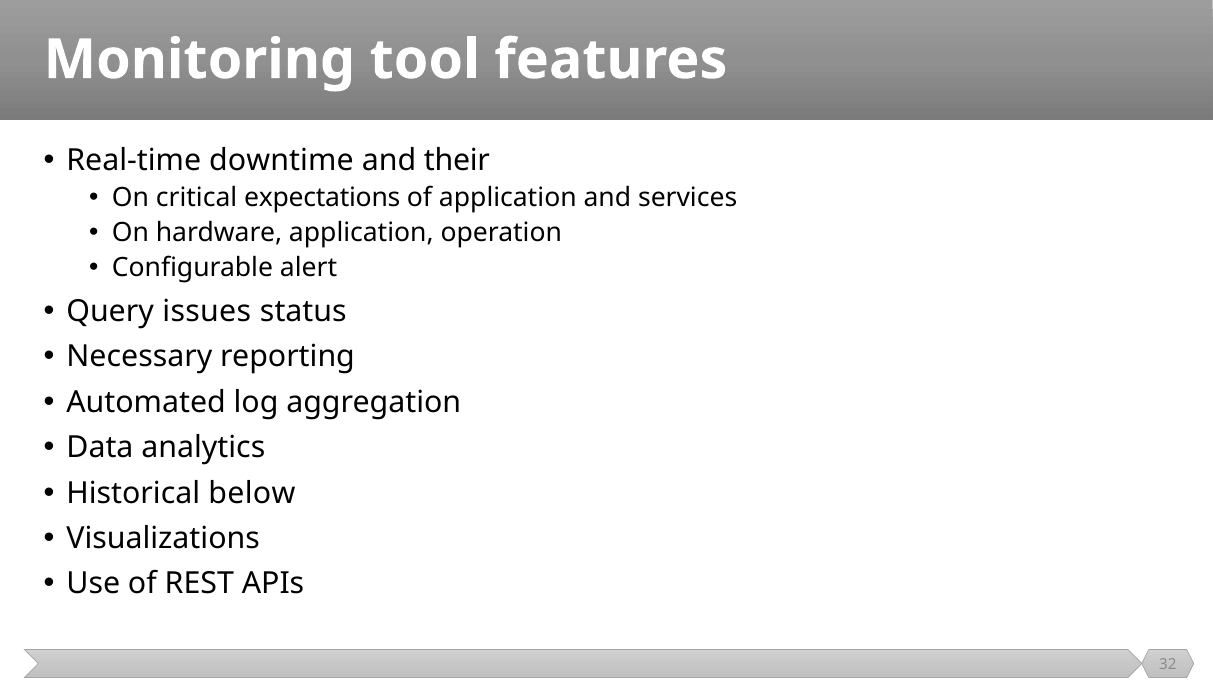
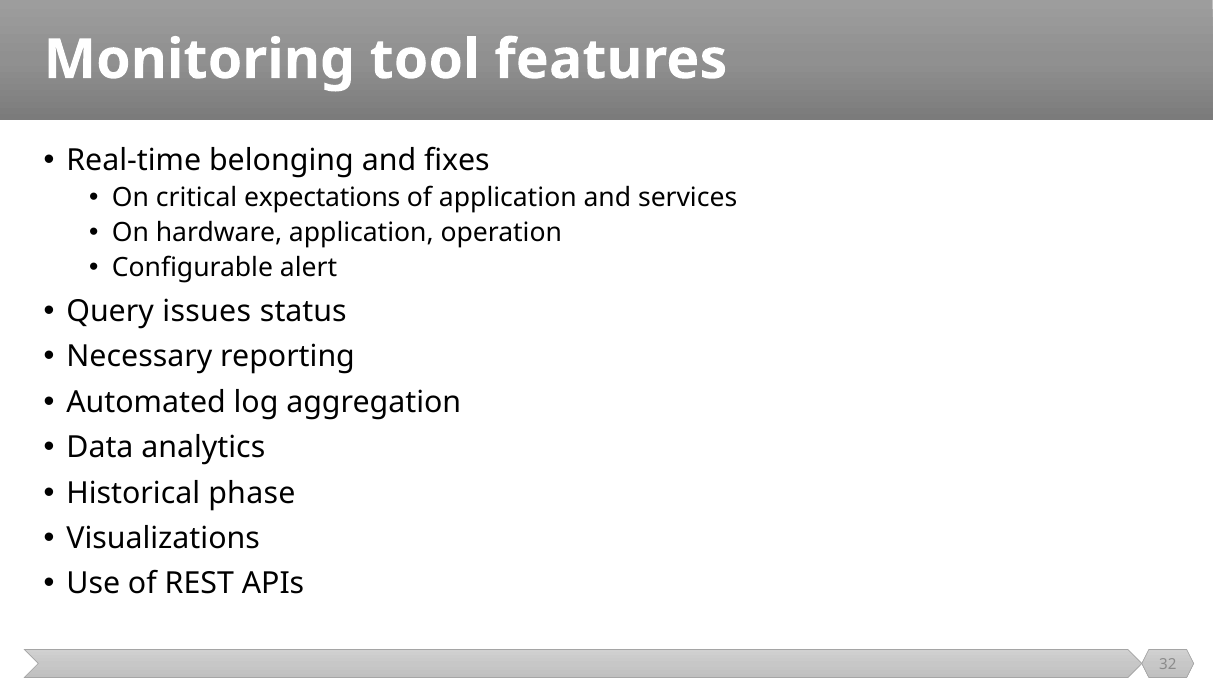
downtime: downtime -> belonging (281, 161)
their: their -> fixes (457, 161)
below: below -> phase (252, 492)
